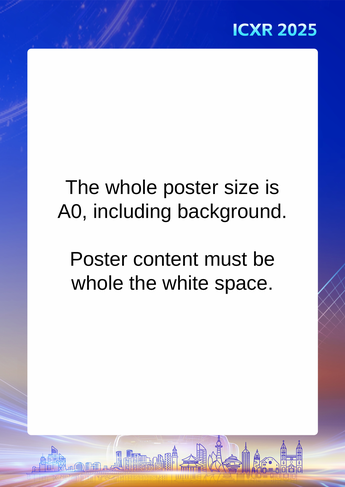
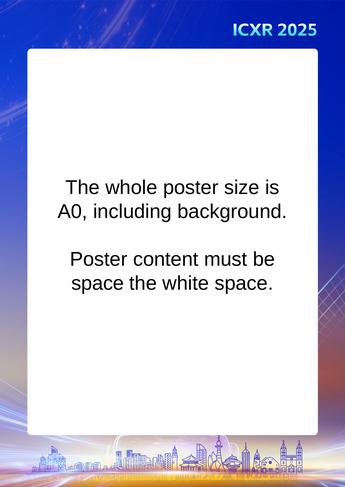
whole: whole -> space (98, 284)
